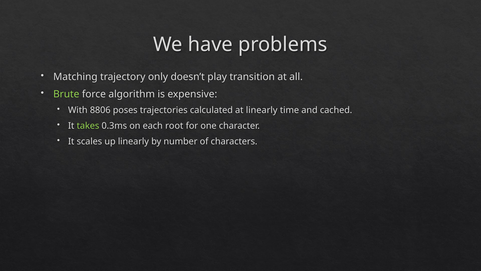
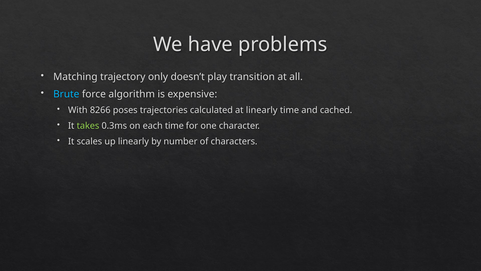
Brute colour: light green -> light blue (66, 94)
8806: 8806 -> 8266 (100, 110)
each root: root -> time (174, 126)
